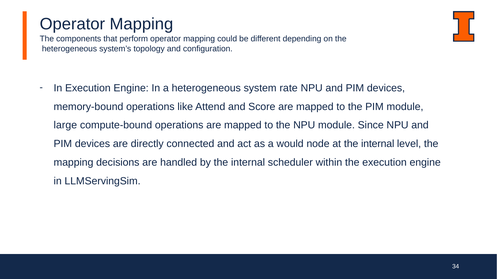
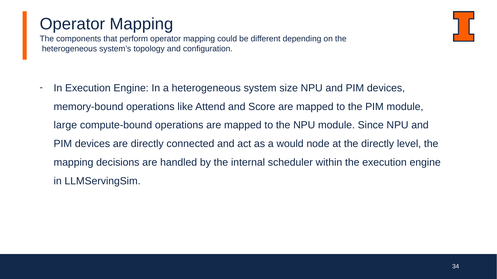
rate: rate -> size (289, 88)
at the internal: internal -> directly (378, 144)
